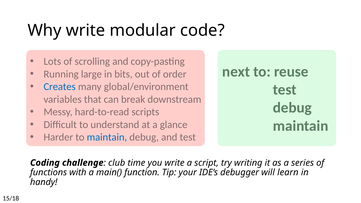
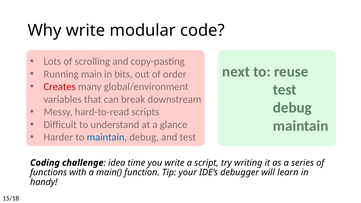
large: large -> main (91, 74)
Creates colour: blue -> red (60, 87)
club: club -> idea (117, 163)
